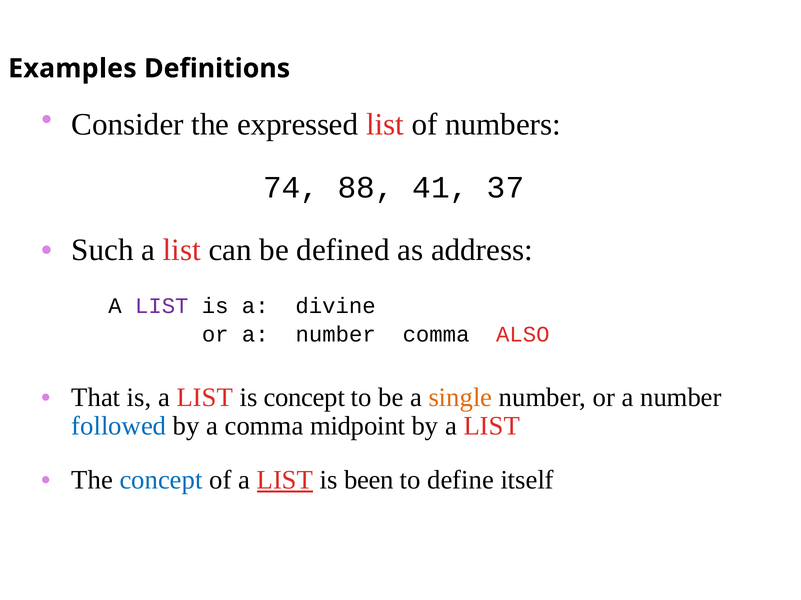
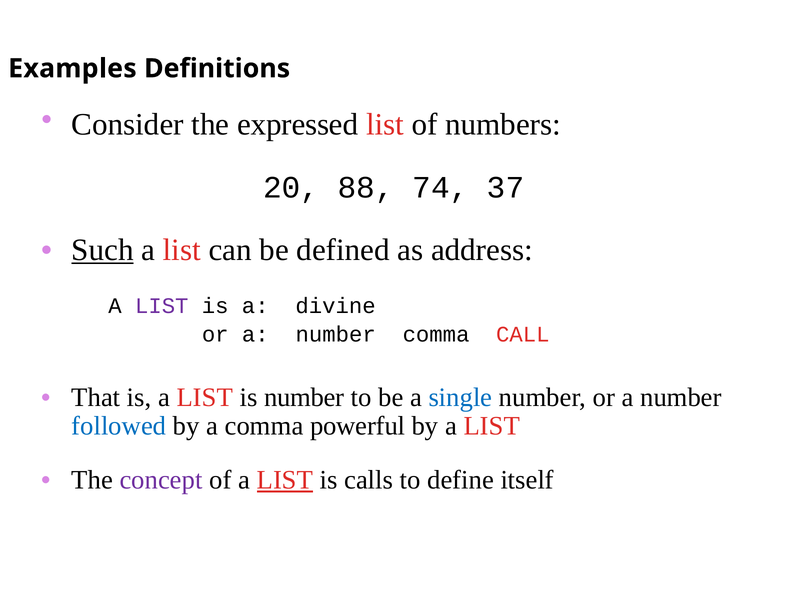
74: 74 -> 20 (291, 188)
41: 41 -> 74 (440, 188)
Such underline: none -> present (103, 250)
ALSO: ALSO -> CALL (523, 335)
is concept: concept -> number (304, 398)
single colour: orange -> blue (460, 398)
midpoint: midpoint -> powerful (358, 427)
concept colour: blue -> purple (161, 481)
been: been -> calls (369, 481)
